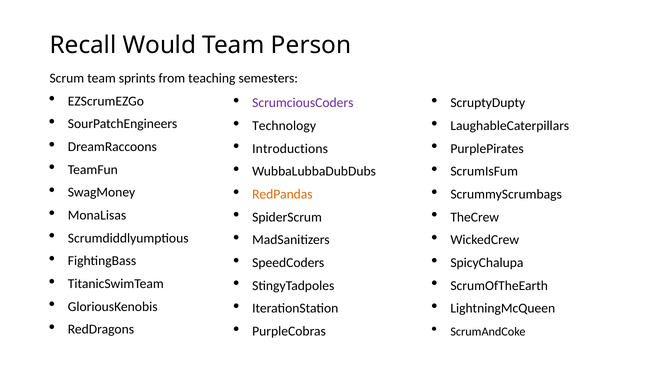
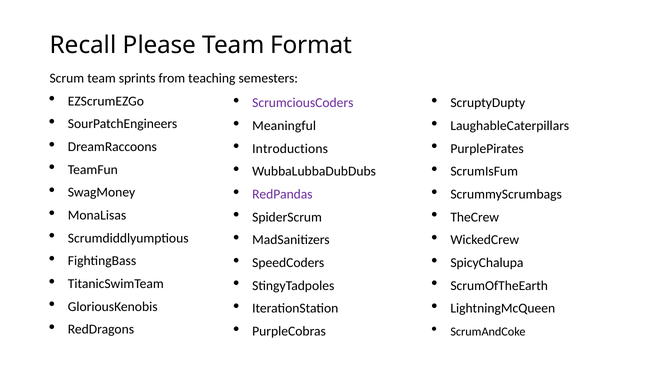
Would: Would -> Please (160, 45)
Person: Person -> Format (311, 45)
Technology: Technology -> Meaningful (284, 126)
RedPandas colour: orange -> purple (282, 194)
